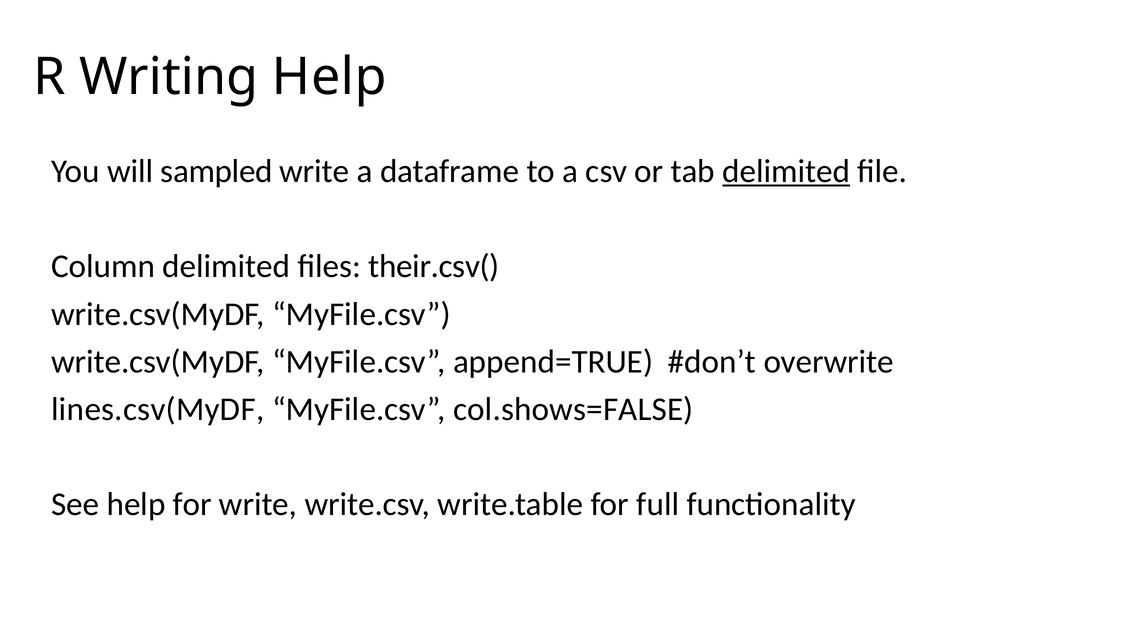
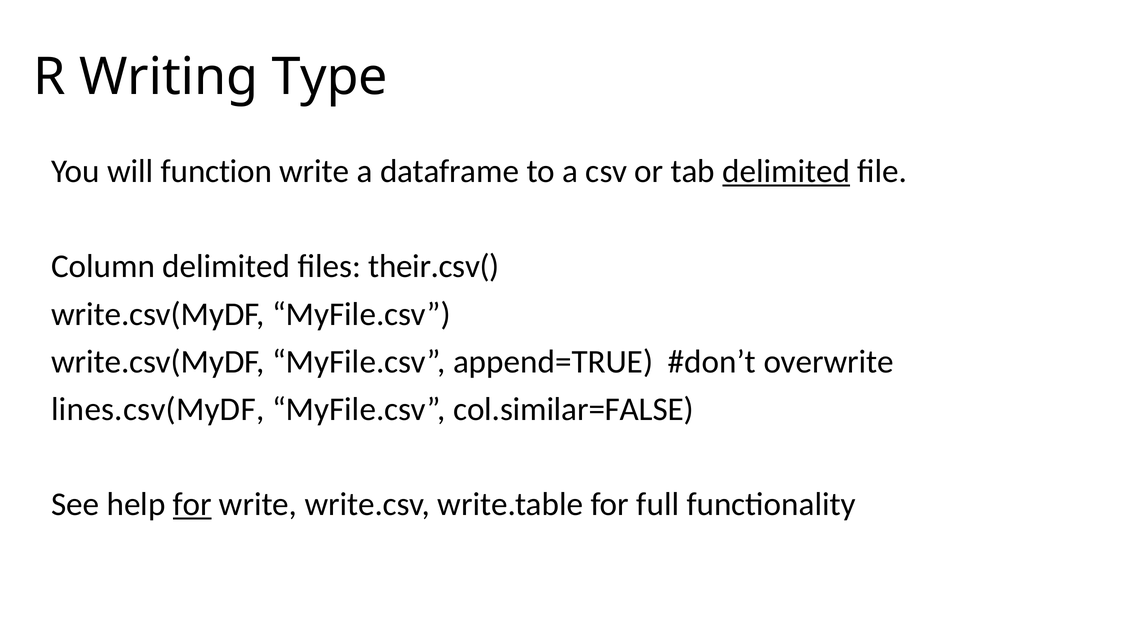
Writing Help: Help -> Type (330, 77)
sampled: sampled -> function (216, 172)
col.shows=FALSE: col.shows=FALSE -> col.similar=FALSE (574, 410)
for underline: none -> present (192, 505)
